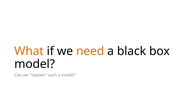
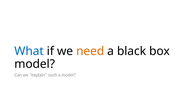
What colour: orange -> blue (29, 51)
